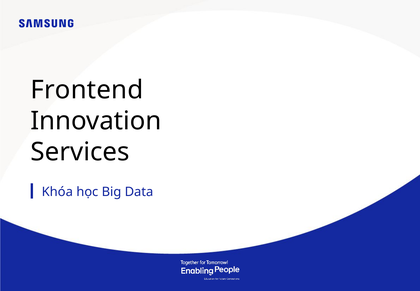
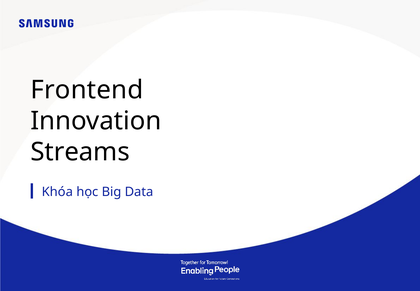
Services: Services -> Streams (80, 152)
